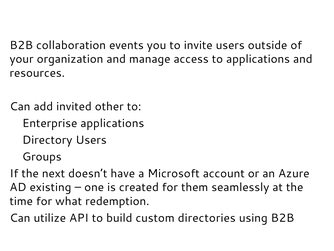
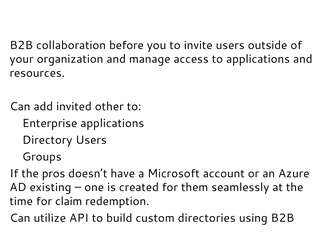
events: events -> before (126, 45)
next: next -> pros (54, 173)
what: what -> claim (69, 201)
